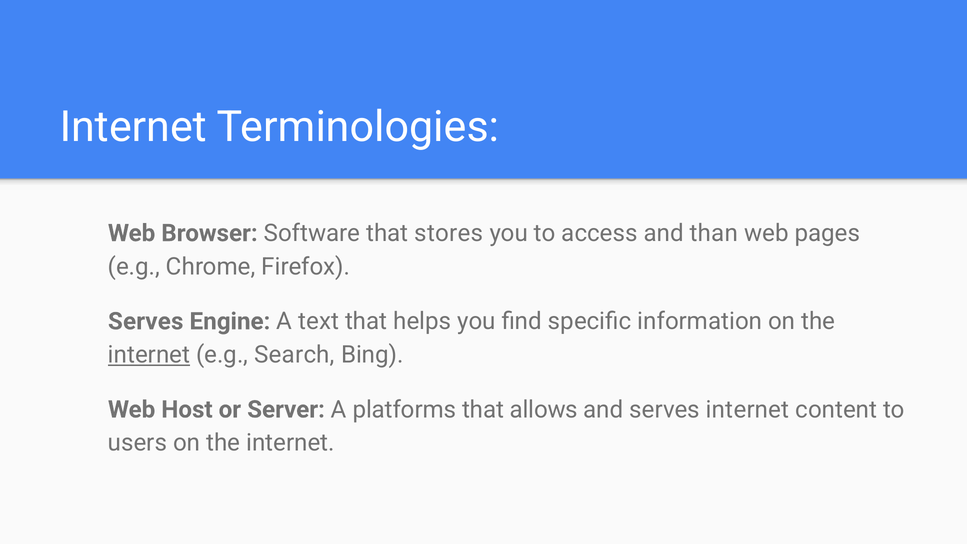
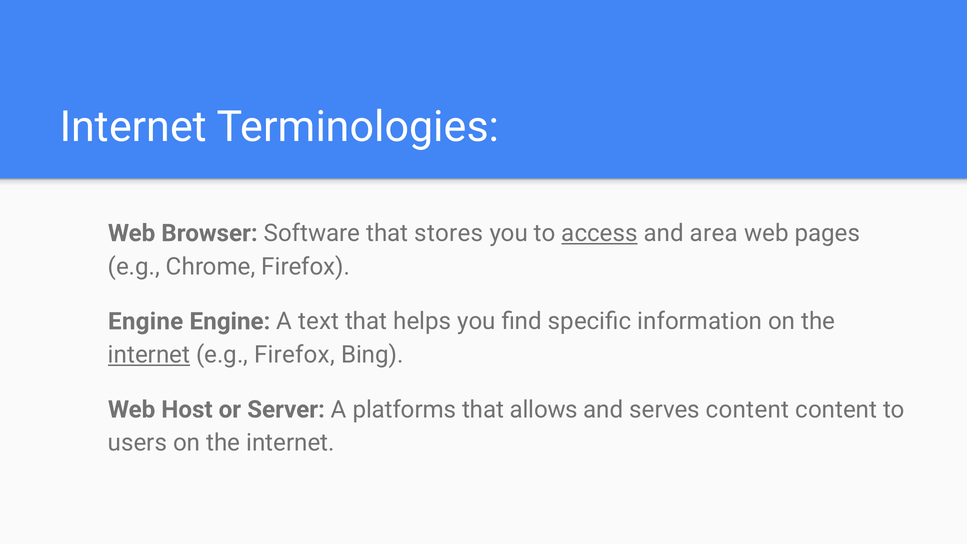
access underline: none -> present (600, 233)
than: than -> area (714, 233)
Serves: Serves -> Engine (146, 321)
e.g Search: Search -> Firefox (294, 355)
serves internet: internet -> content (748, 410)
